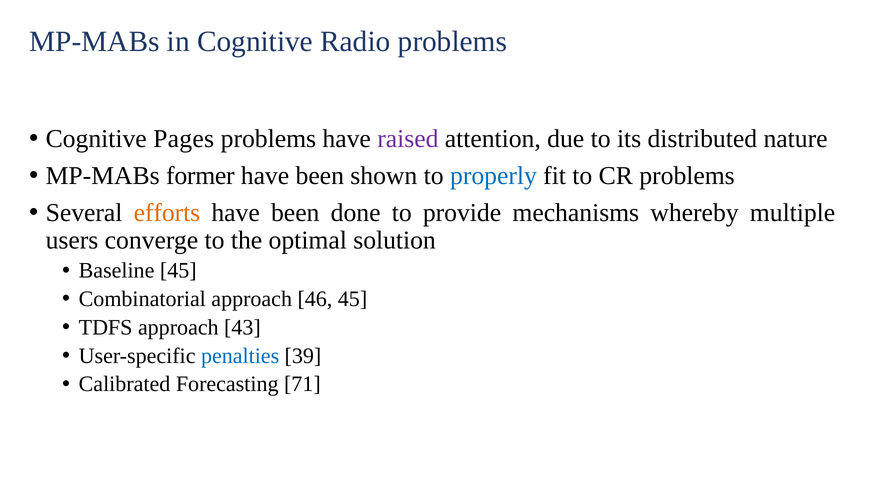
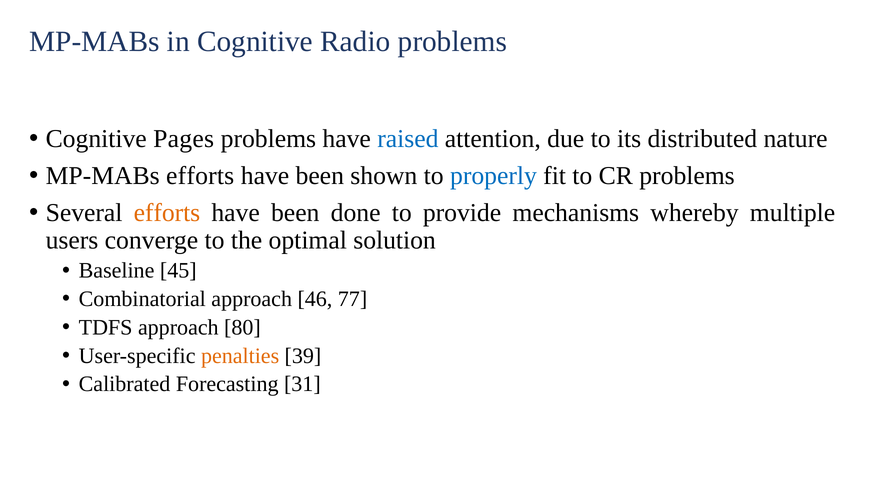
raised colour: purple -> blue (408, 139)
MP-MABs former: former -> efforts (200, 175)
46 45: 45 -> 77 (353, 299)
43: 43 -> 80 (242, 327)
penalties colour: blue -> orange (240, 355)
71: 71 -> 31 (302, 384)
